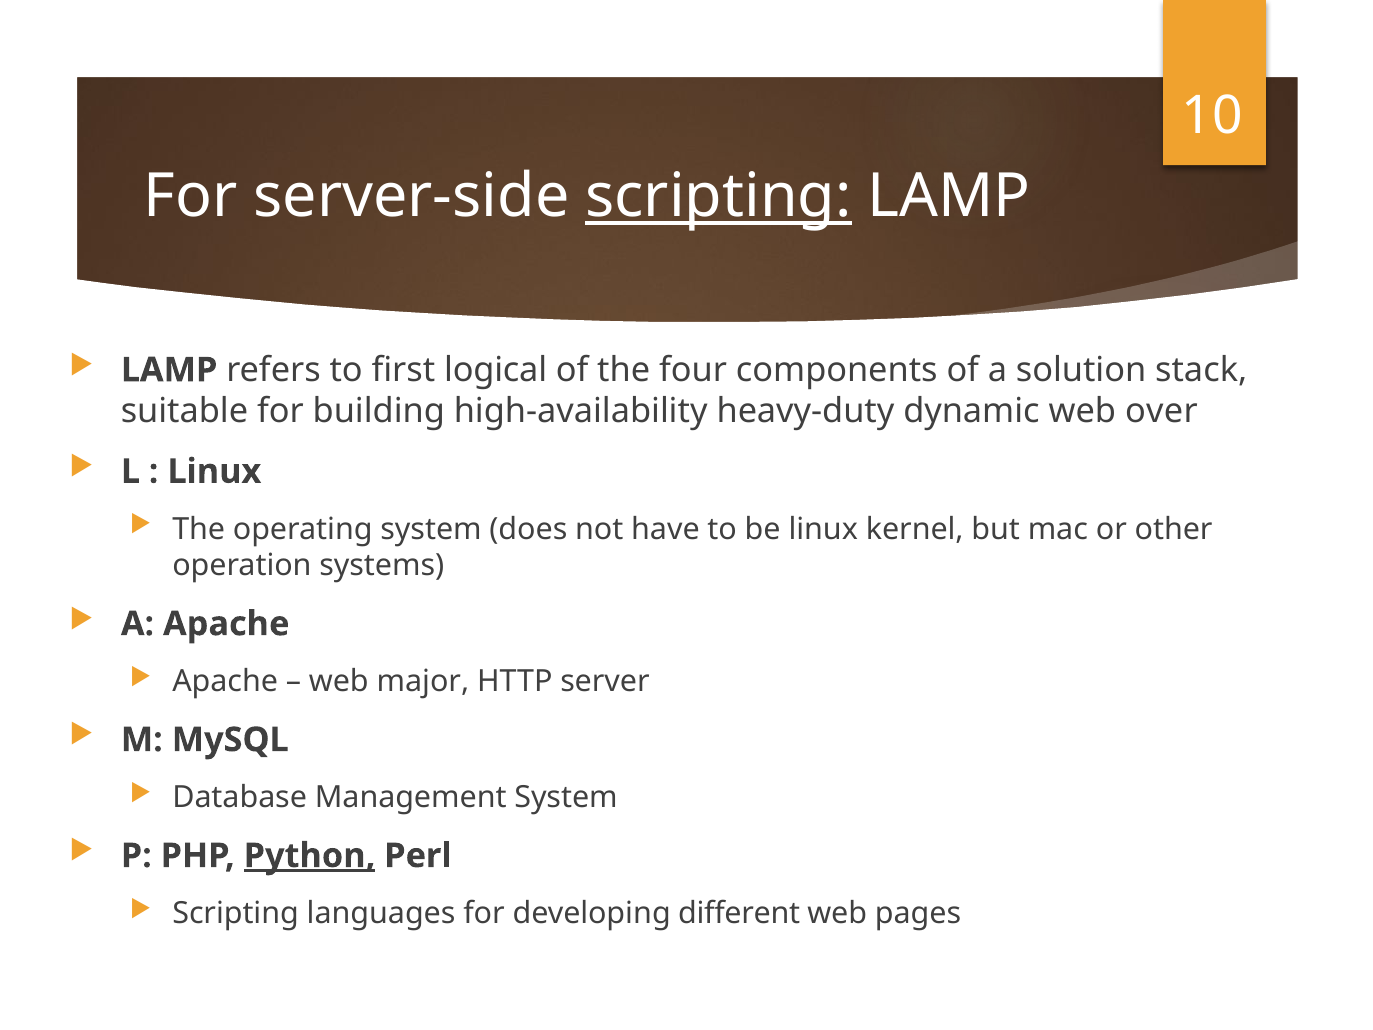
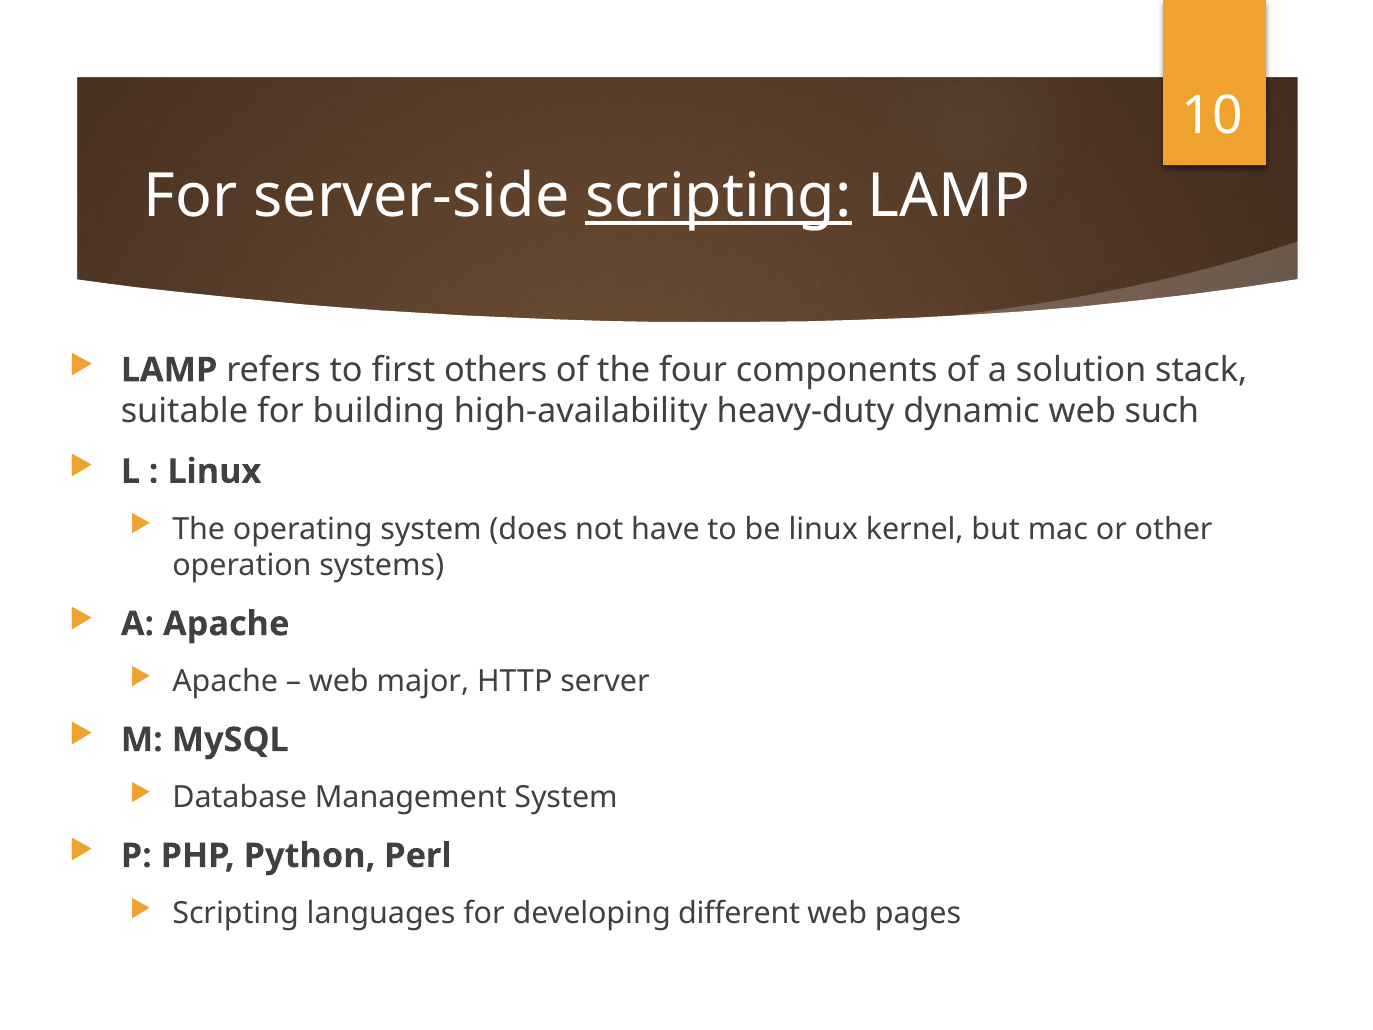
logical: logical -> others (496, 370)
over: over -> such (1162, 411)
Python underline: present -> none (310, 856)
